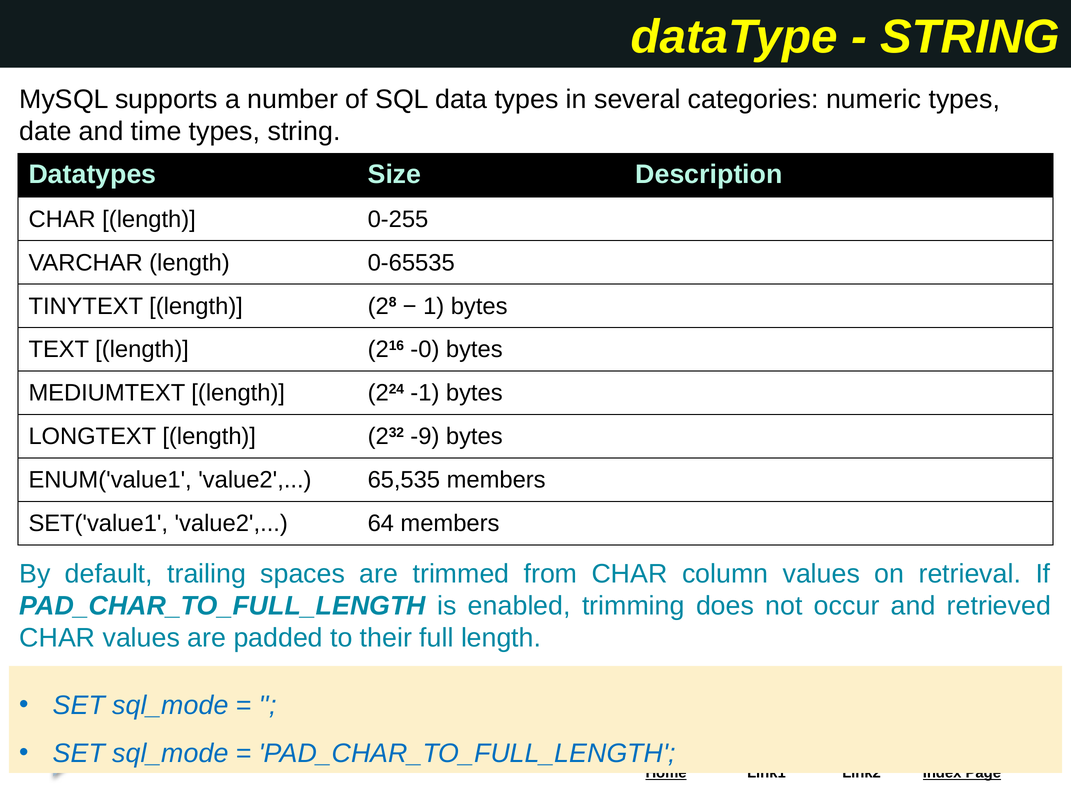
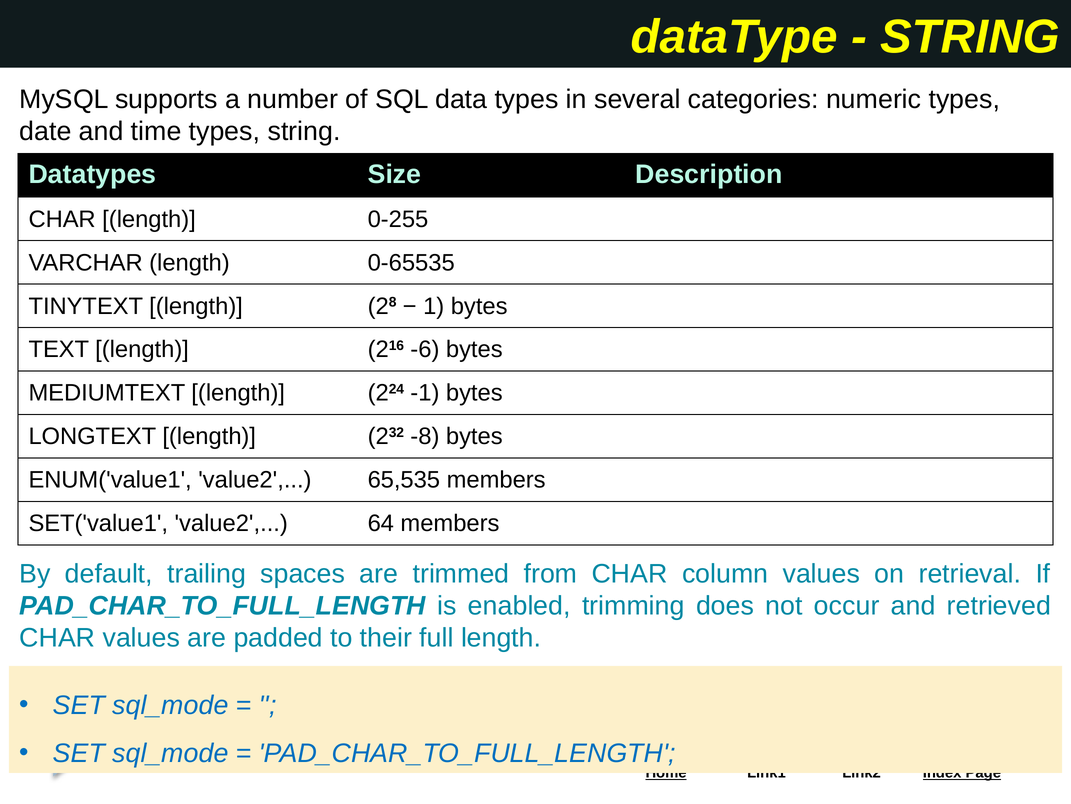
-0: -0 -> -6 (425, 349)
-9: -9 -> -8 (425, 436)
